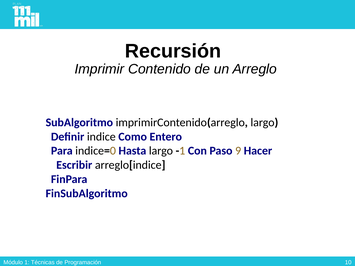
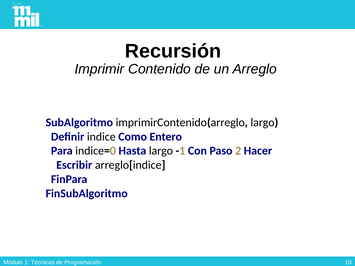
9: 9 -> 2 (238, 151)
